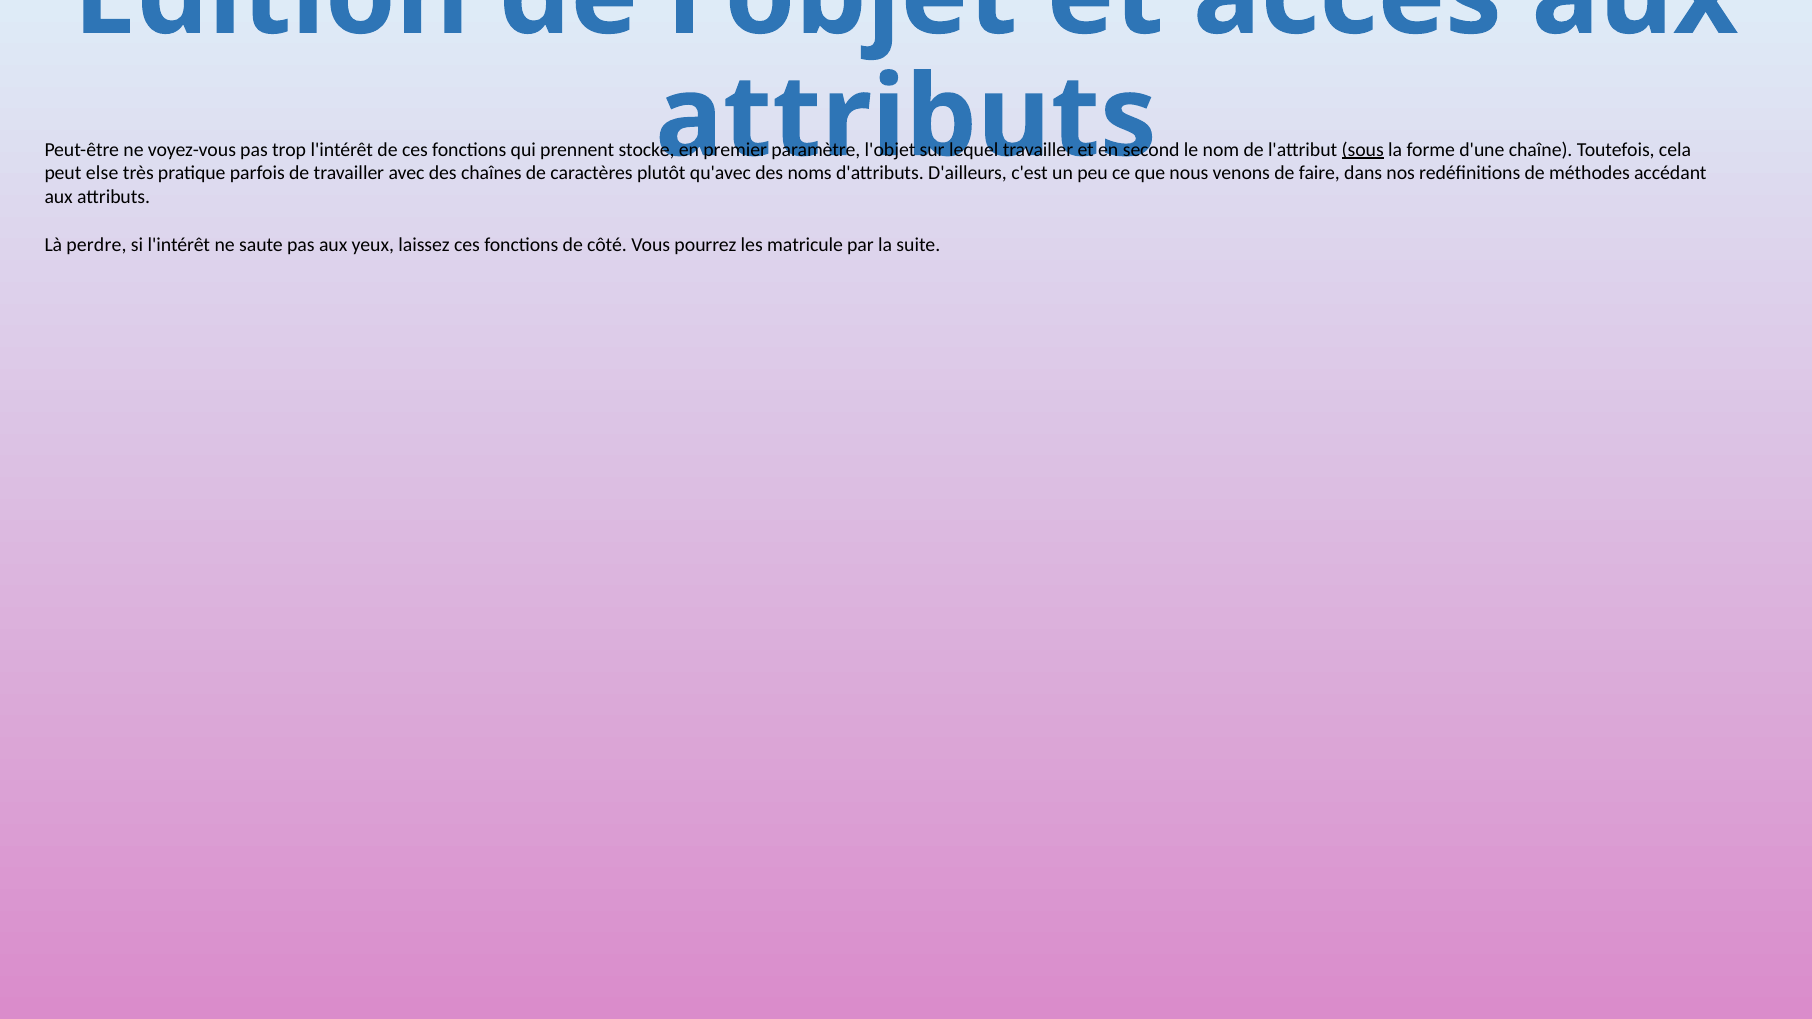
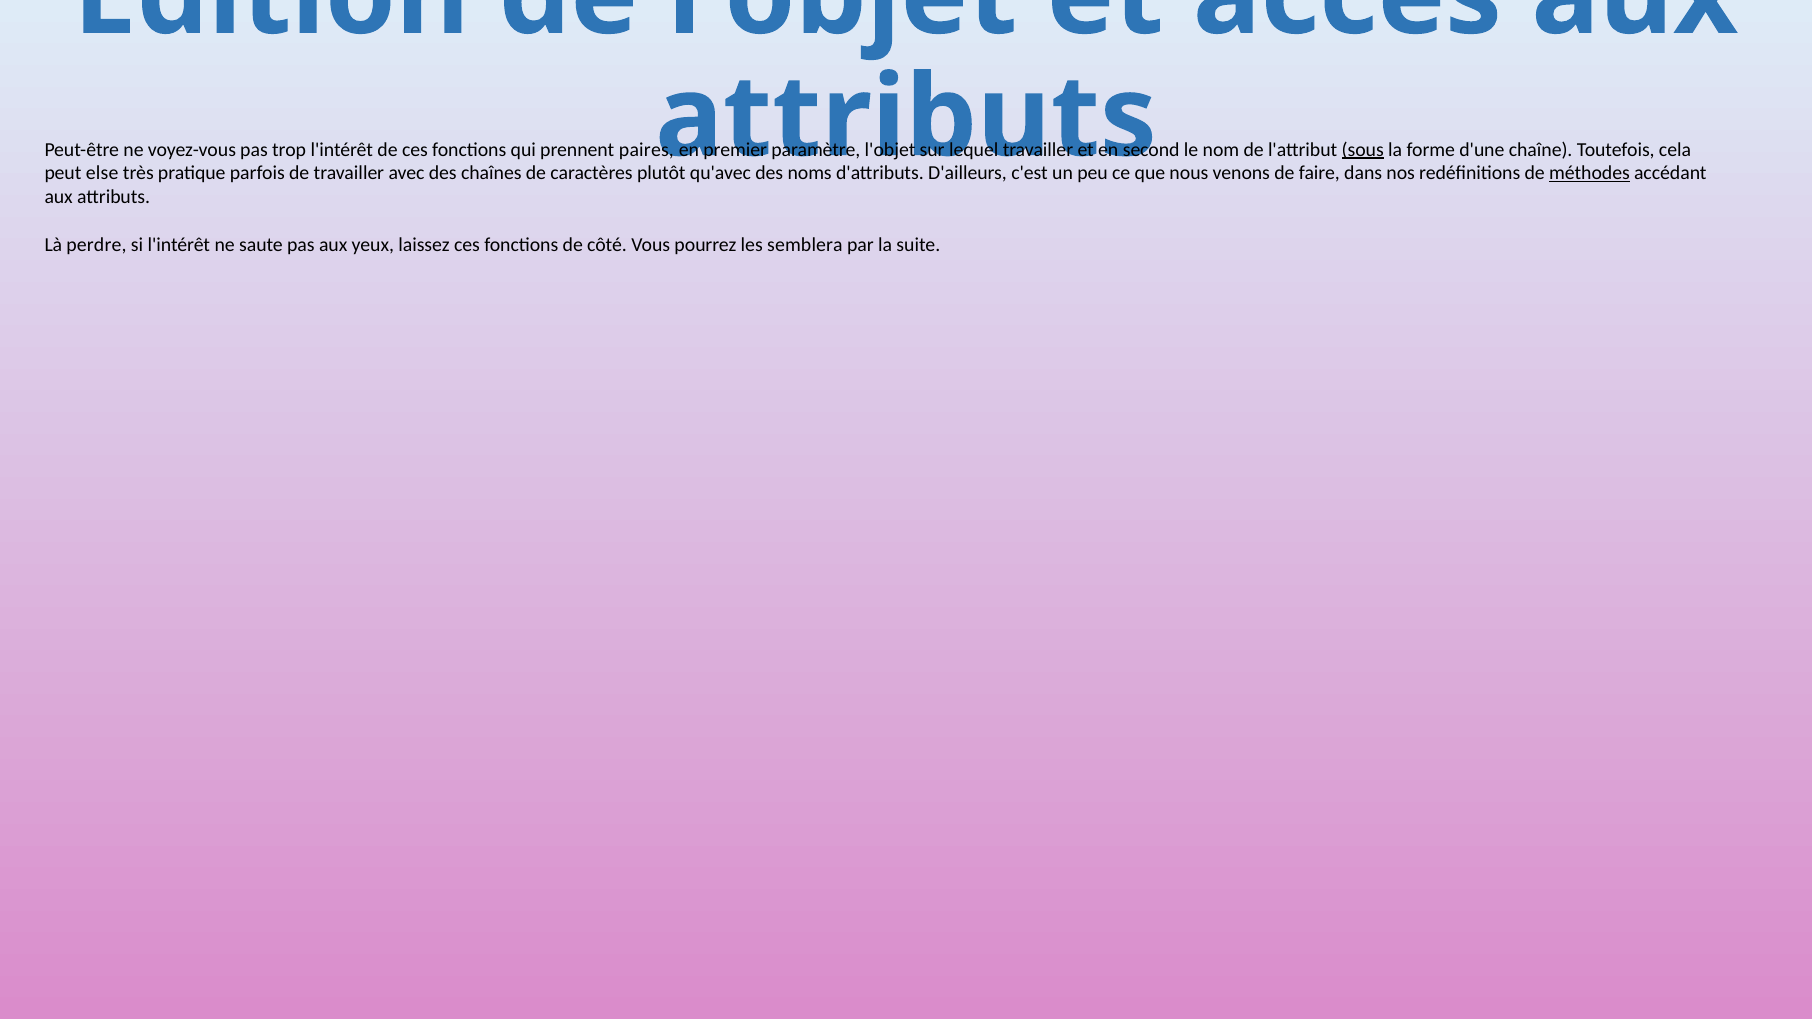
stocke: stocke -> paires (646, 150)
méthodes underline: none -> present (1589, 173)
matricule: matricule -> semblera (805, 245)
